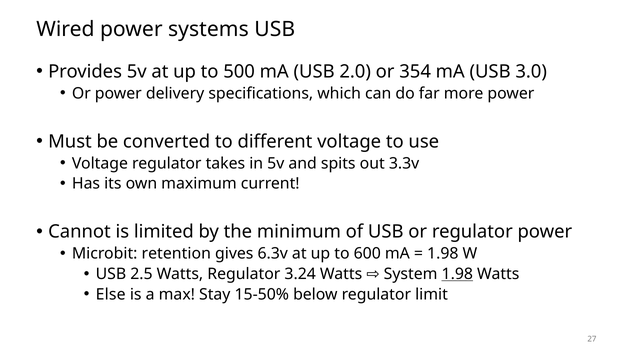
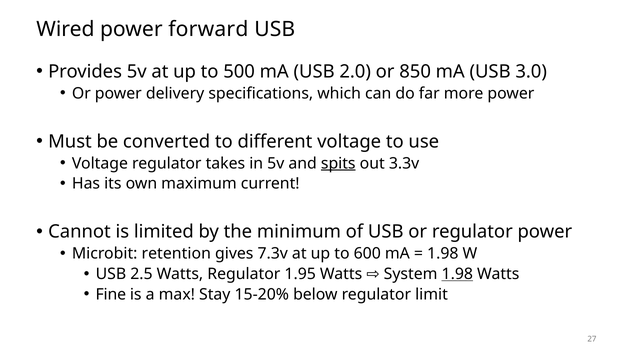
systems: systems -> forward (208, 30)
354: 354 -> 850 (415, 72)
spits underline: none -> present (338, 163)
6.3v: 6.3v -> 7.3v (273, 254)
3.24: 3.24 -> 1.95 (300, 274)
Else: Else -> Fine (111, 294)
15-50%: 15-50% -> 15-20% (262, 294)
